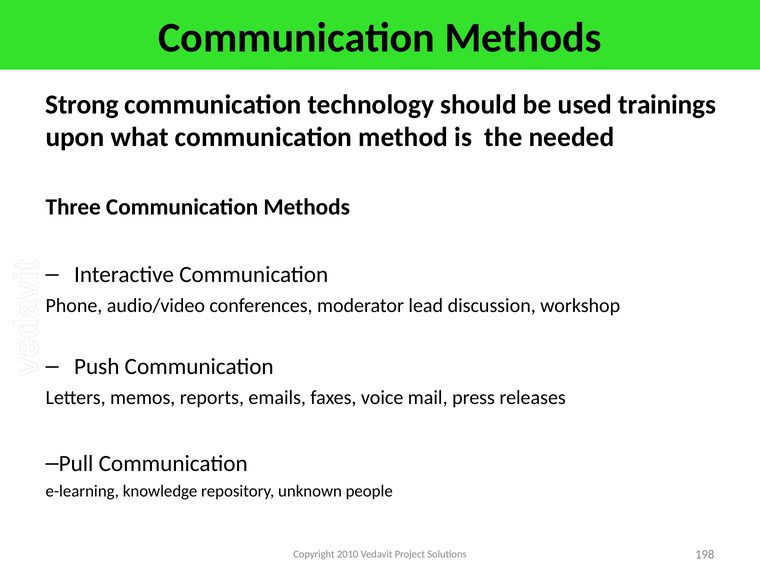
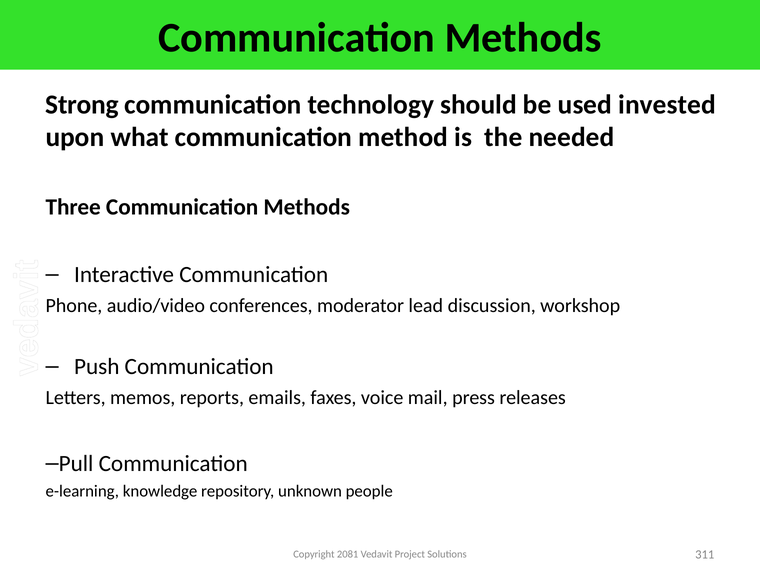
trainings: trainings -> invested (667, 105)
2010: 2010 -> 2081 (348, 554)
198: 198 -> 311 (705, 554)
